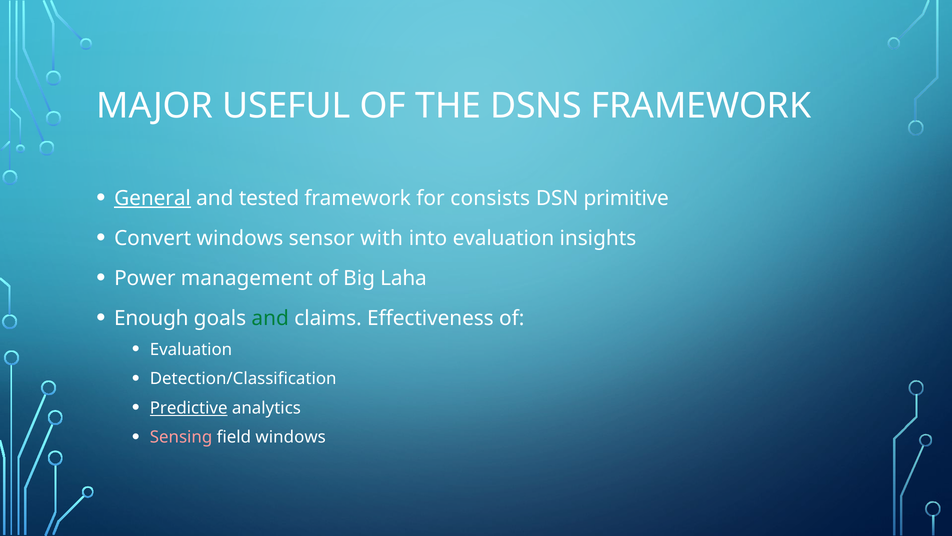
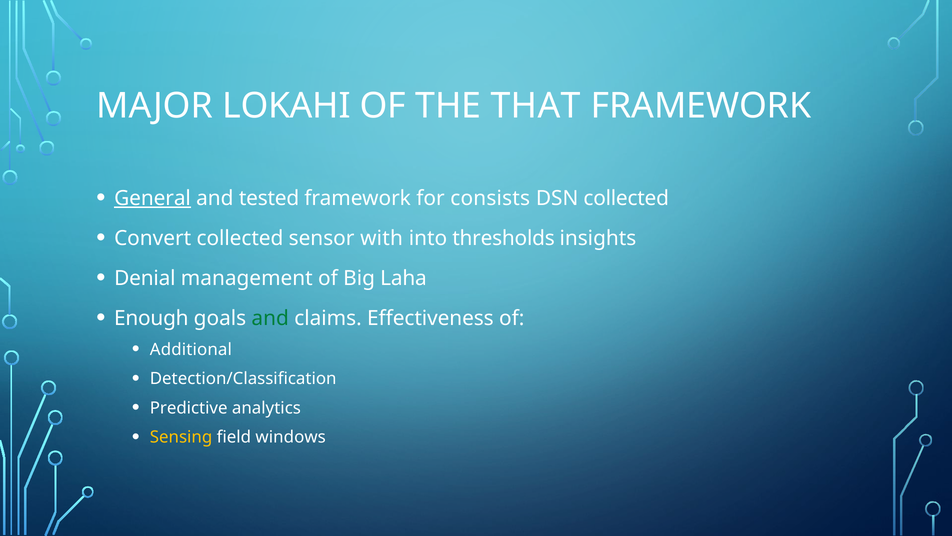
USEFUL: USEFUL -> LOKAHI (286, 106)
DSNS: DSNS -> THAT (536, 106)
DSN primitive: primitive -> collected (626, 198)
Convert windows: windows -> collected (240, 238)
into evaluation: evaluation -> thresholds (504, 238)
Power: Power -> Denial (145, 278)
Evaluation: Evaluation -> Additional (191, 349)
Predictive underline: present -> none (189, 408)
Sensing colour: pink -> yellow (181, 437)
